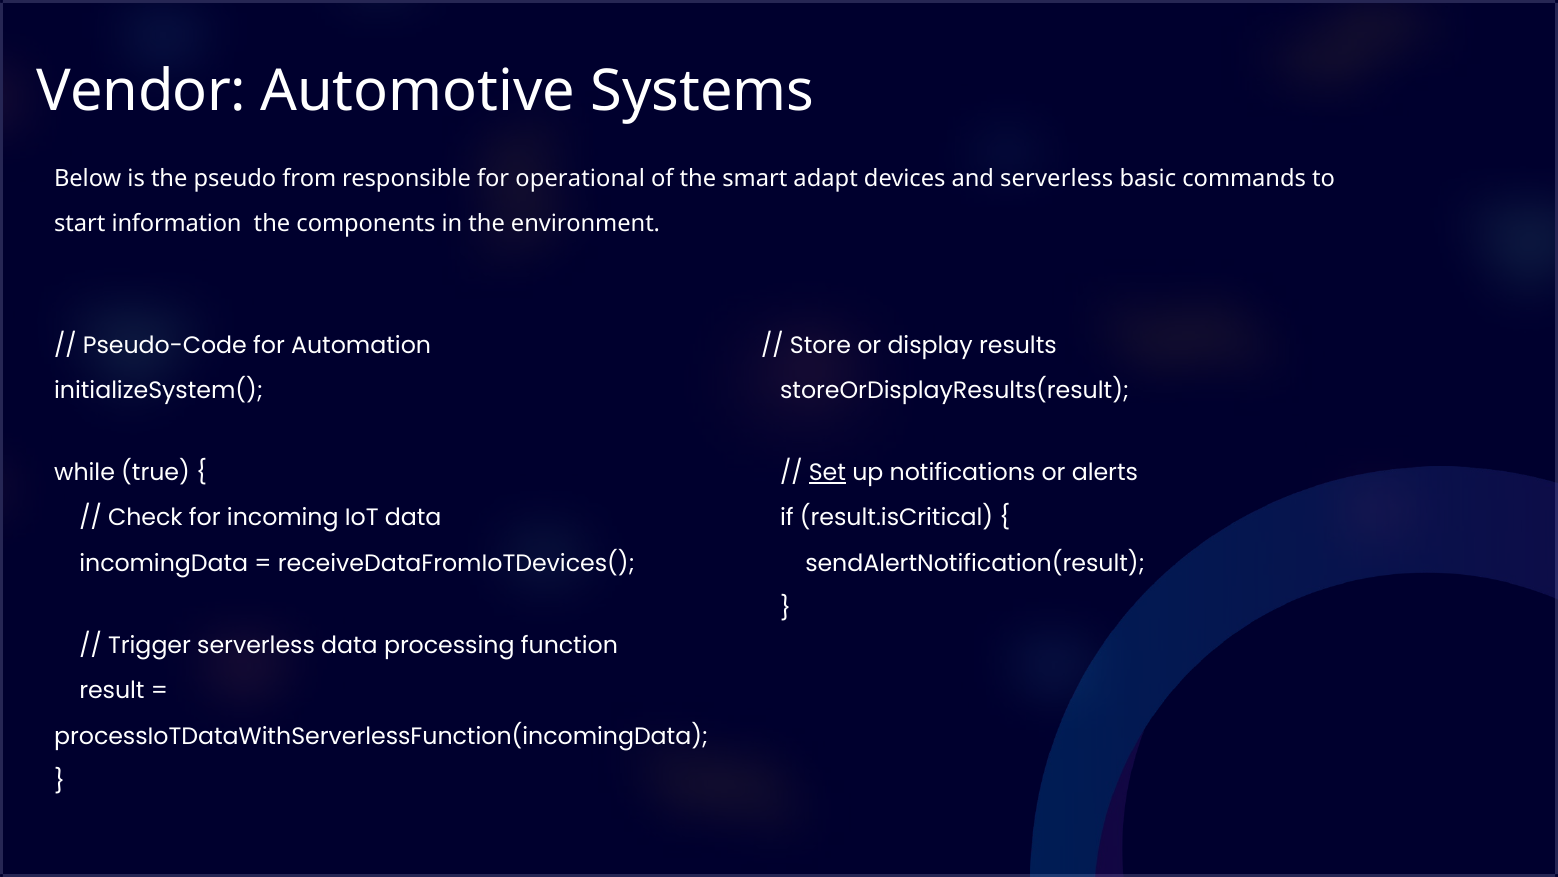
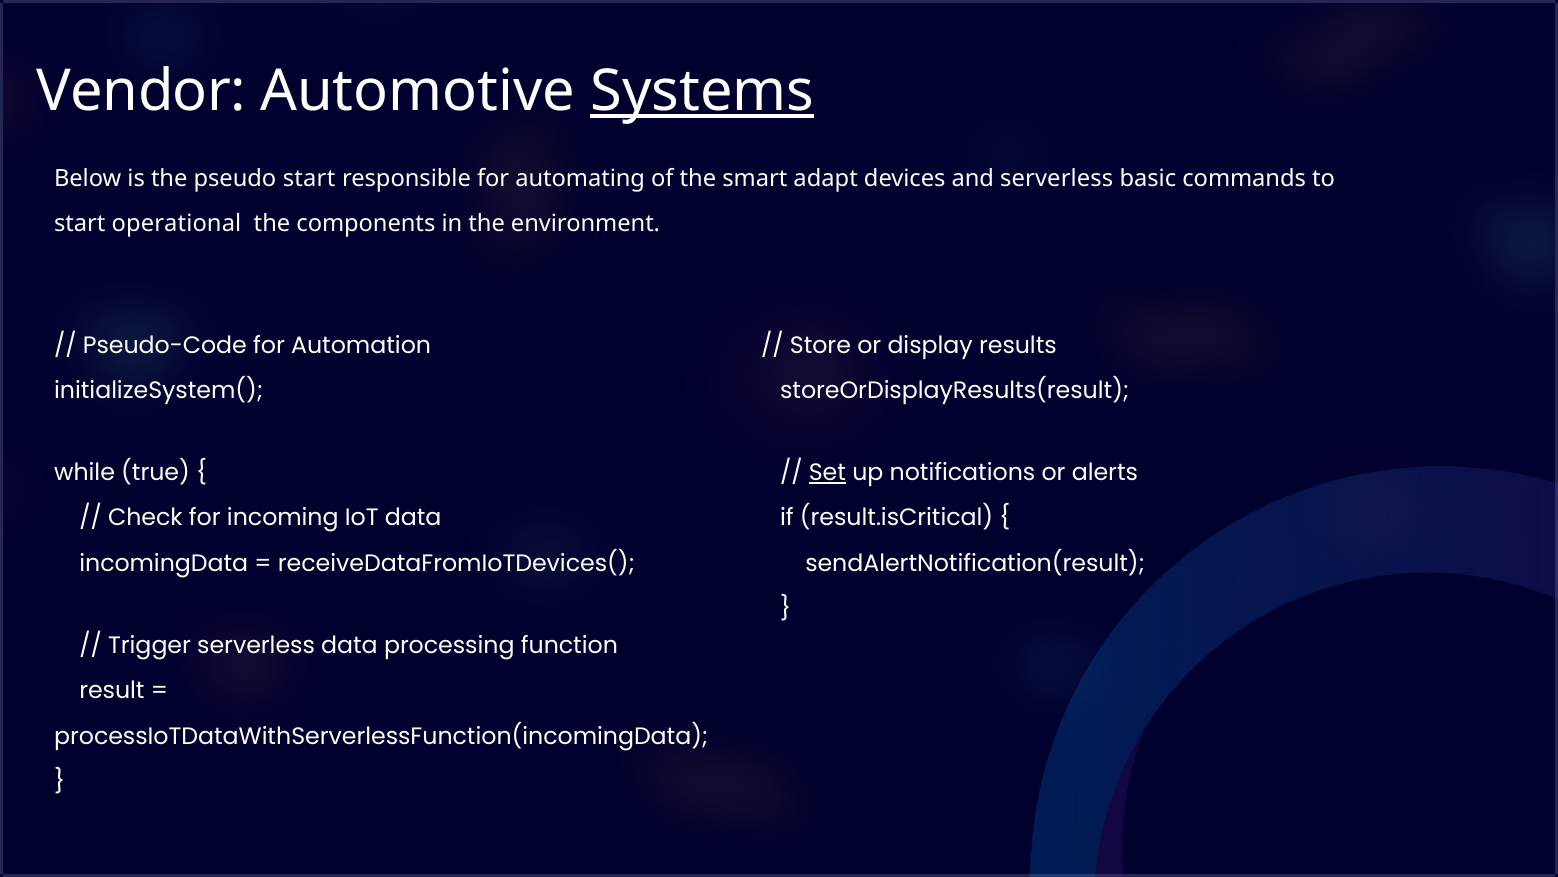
Systems underline: none -> present (702, 91)
pseudo from: from -> start (309, 178)
operational: operational -> automating (580, 178)
information: information -> operational (176, 224)
